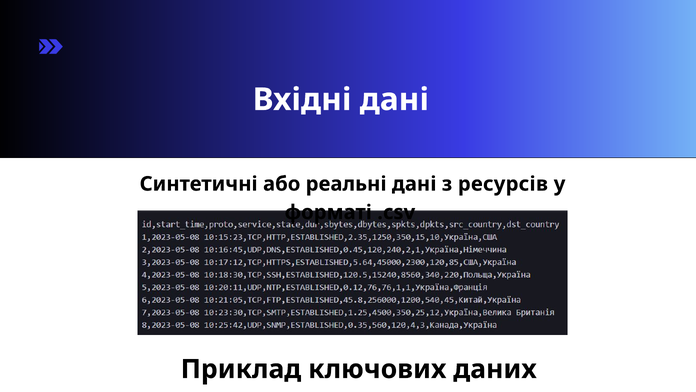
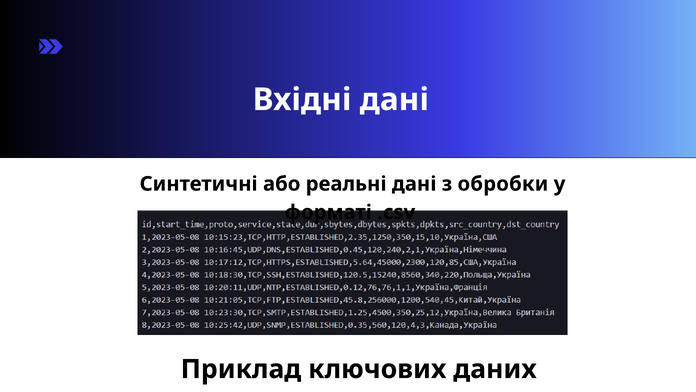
ресурсів: ресурсів -> обробки (503, 184)
